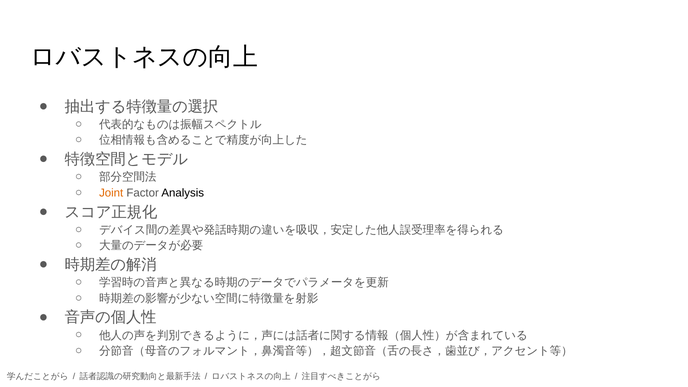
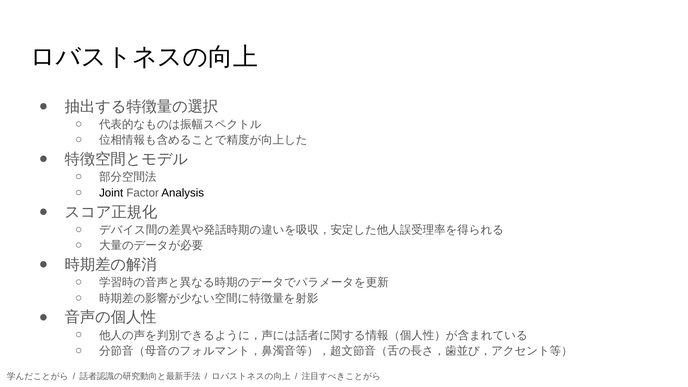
Joint colour: orange -> black (111, 193)
